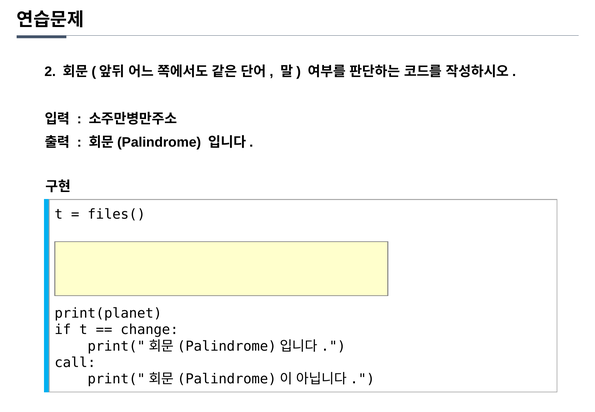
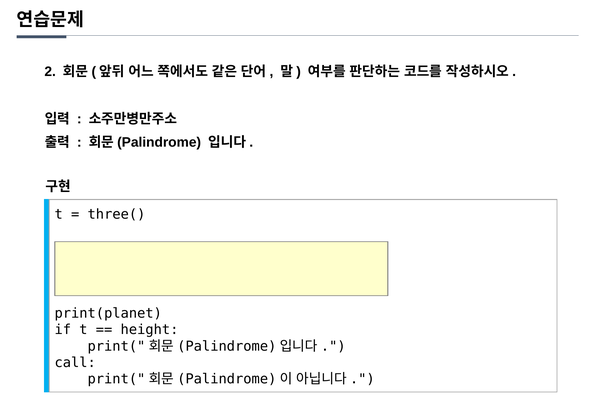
files(: files( -> three( (116, 214)
change: change -> height (150, 330)
